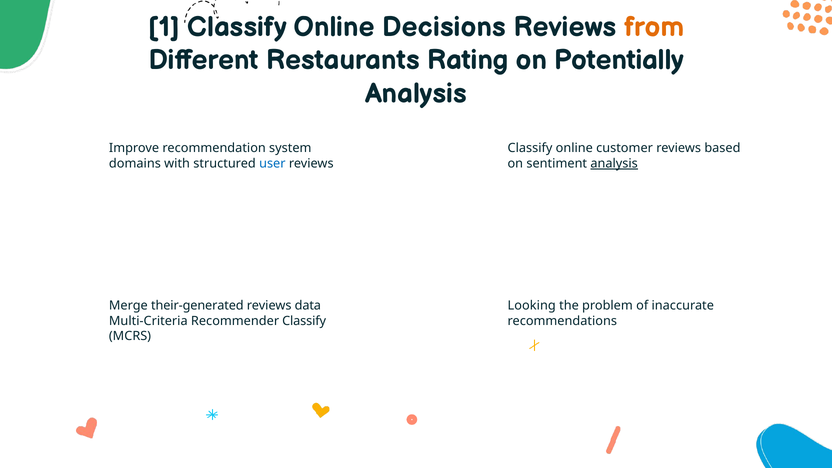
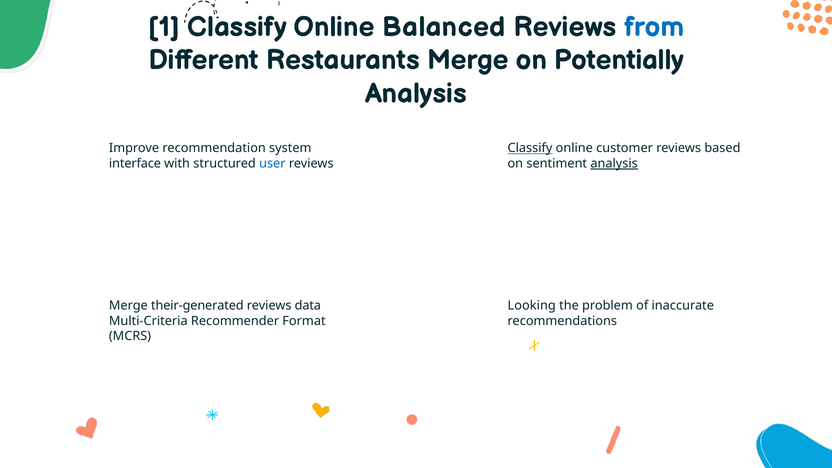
Decisions: Decisions -> Balanced (444, 27)
from colour: orange -> blue (654, 27)
Restaurants Rating: Rating -> Merge (468, 60)
Classify underline: none -> present (530, 148)
domains: domains -> interface (135, 164)
Recommender Classify: Classify -> Format (304, 321)
